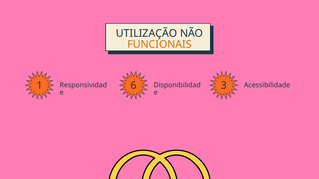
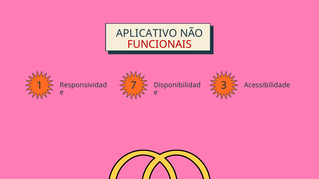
UTILIZAÇÃO: UTILIZAÇÃO -> APLICATIVO (147, 33)
FUNCIONAIS colour: orange -> red (159, 44)
6: 6 -> 7 (134, 86)
